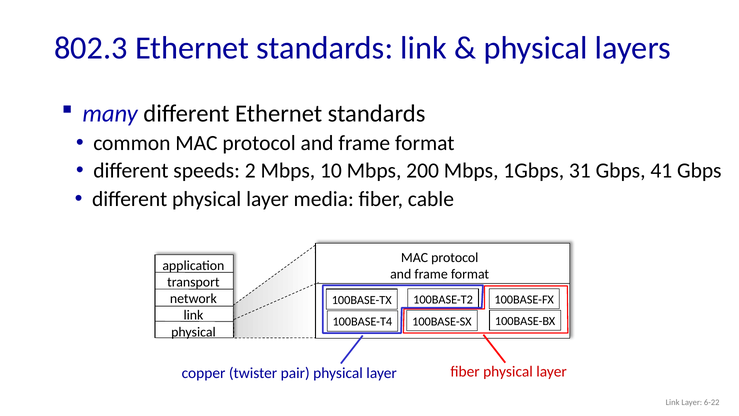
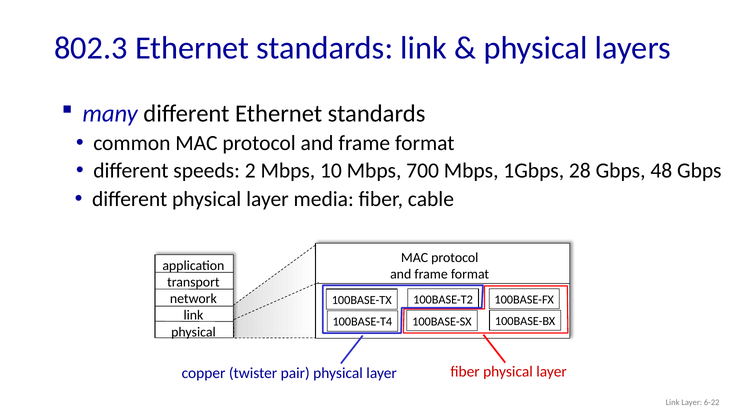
200: 200 -> 700 (423, 171)
31: 31 -> 28 (580, 171)
41: 41 -> 48 (661, 171)
